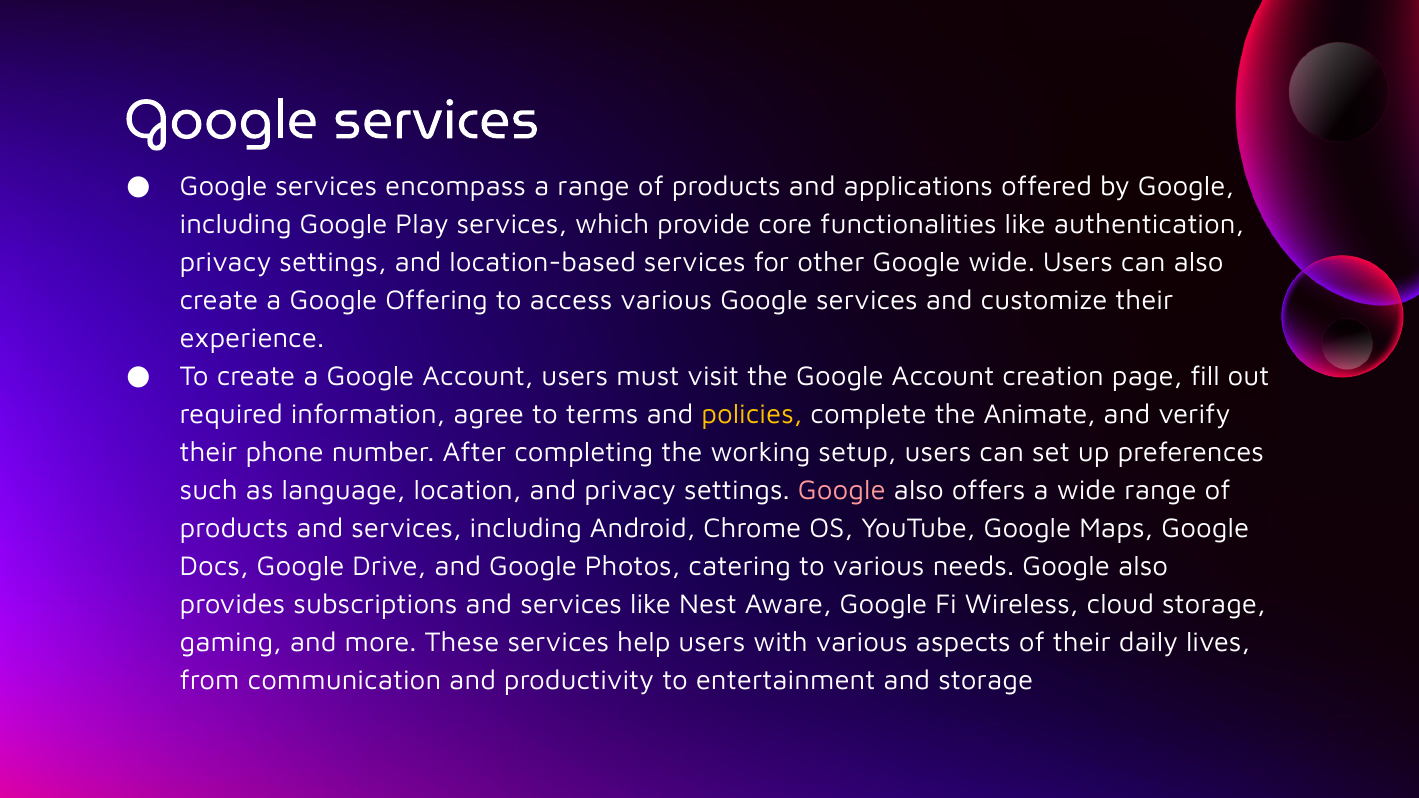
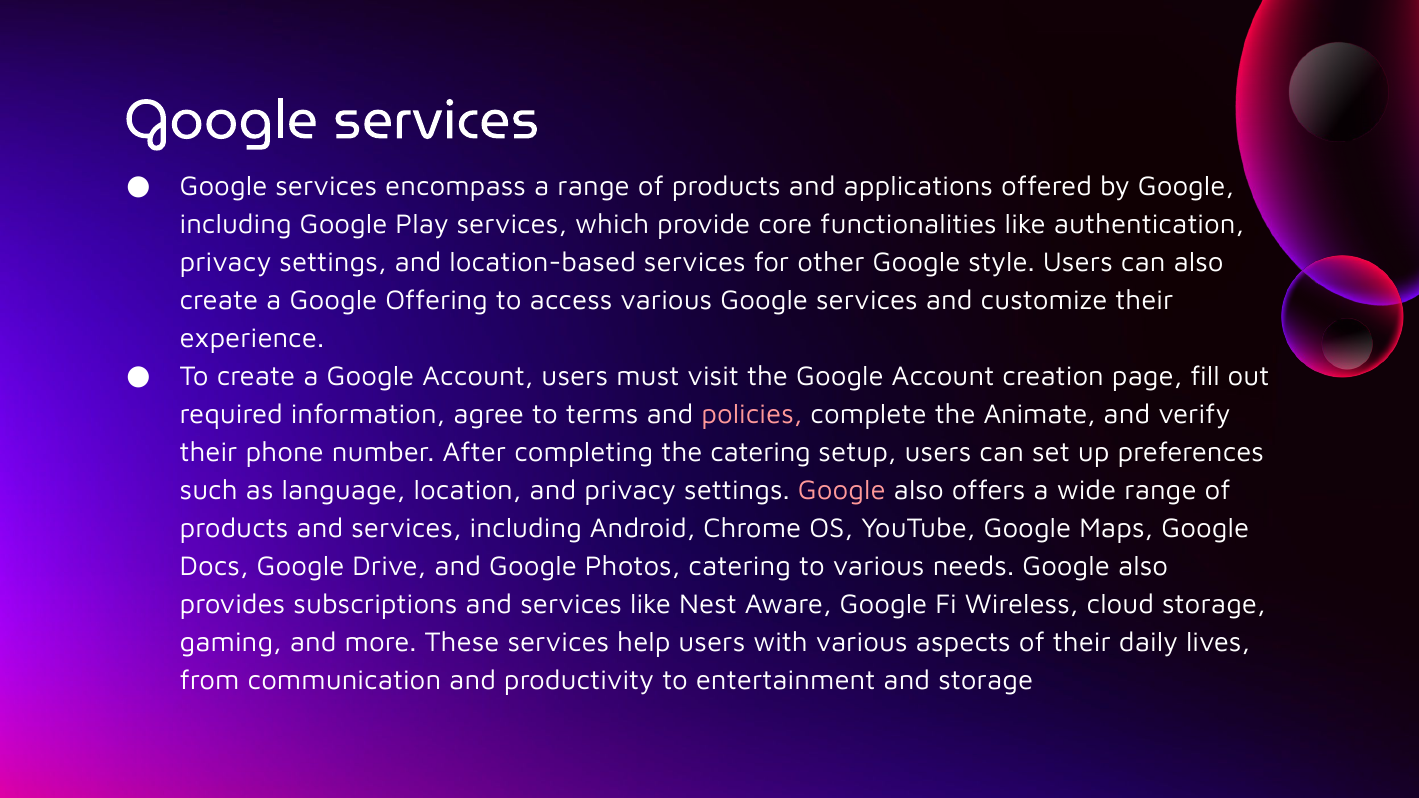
Google wide: wide -> style (1002, 262)
policies colour: yellow -> pink (752, 414)
the working: working -> catering (761, 452)
